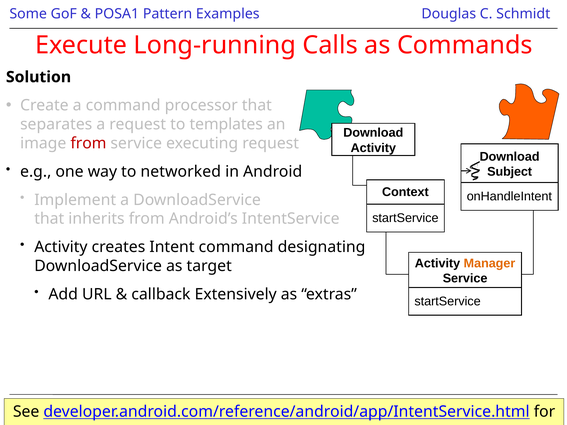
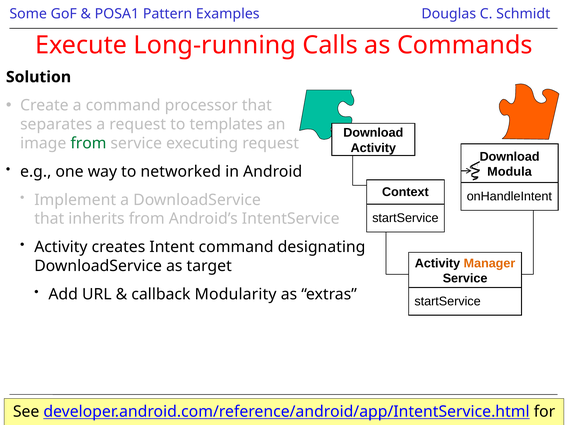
from colour: red -> green (88, 143)
Subject: Subject -> Modula (510, 172)
Extensively: Extensively -> Modularity (236, 294)
